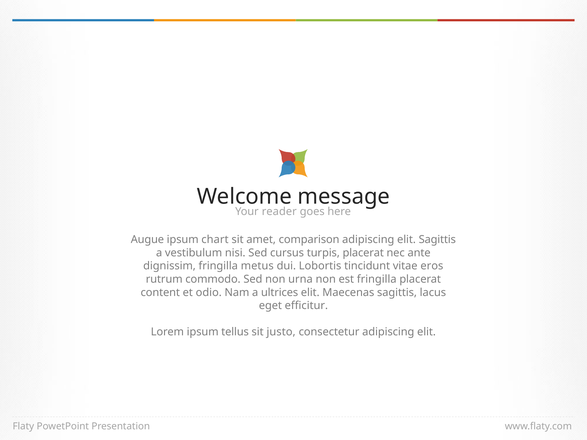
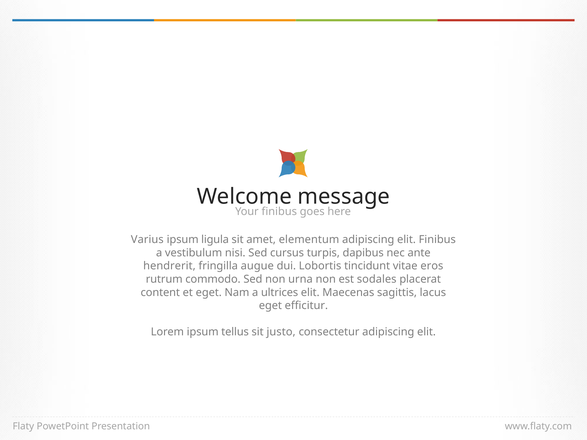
reader: reader -> finibus (279, 212)
Augue: Augue -> Varius (147, 240)
chart: chart -> ligula (215, 240)
comparison: comparison -> elementum (309, 240)
elit Sagittis: Sagittis -> Finibus (437, 240)
turpis placerat: placerat -> dapibus (363, 253)
dignissim: dignissim -> hendrerit (169, 266)
metus: metus -> augue (257, 266)
est fringilla: fringilla -> sodales (377, 279)
et odio: odio -> eget (209, 293)
